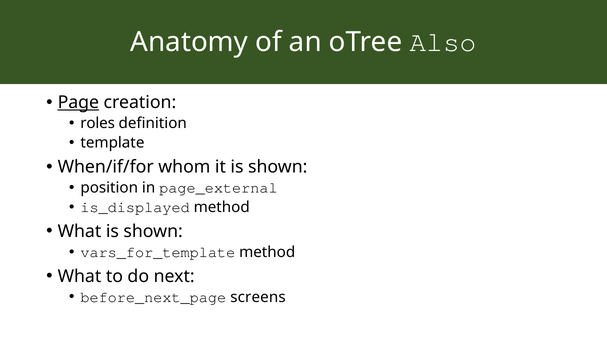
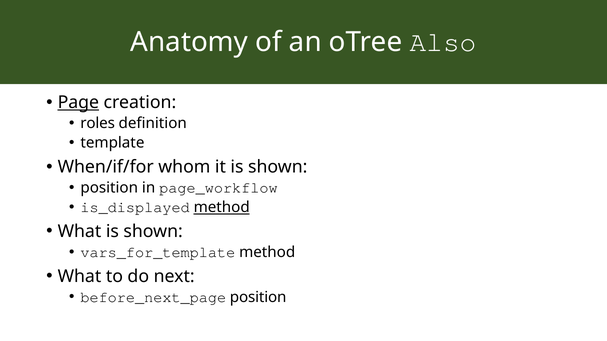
page_external: page_external -> page_workflow (218, 188)
method underline: none -> present (222, 208)
before_next_page screens: screens -> position (258, 297)
